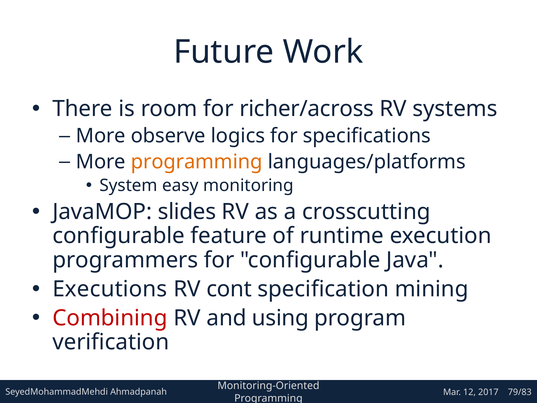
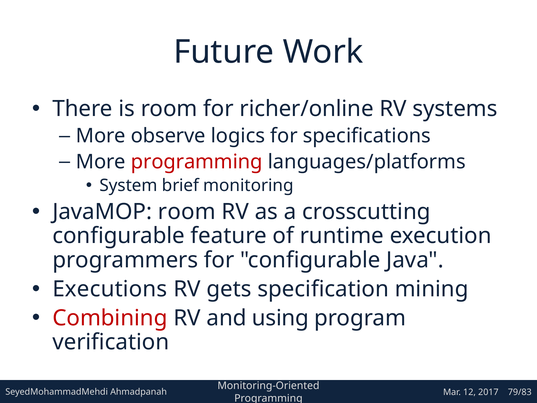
richer/across: richer/across -> richer/online (307, 109)
programming colour: orange -> red (197, 162)
easy: easy -> brief (180, 185)
JavaMOP slides: slides -> room (187, 212)
cont: cont -> gets (229, 289)
